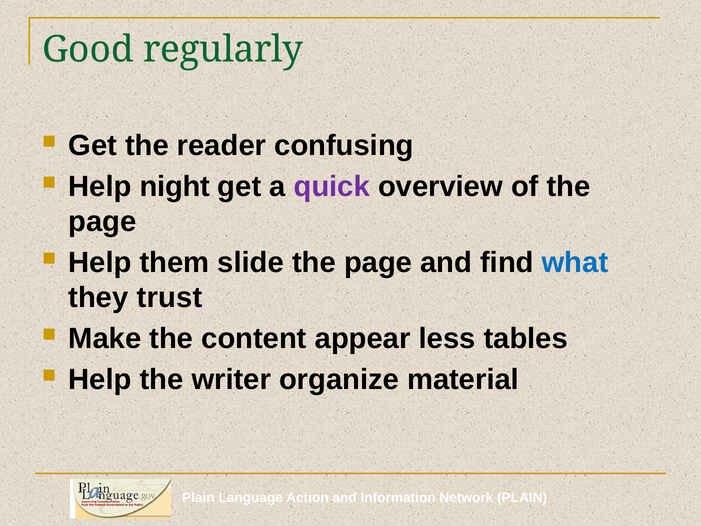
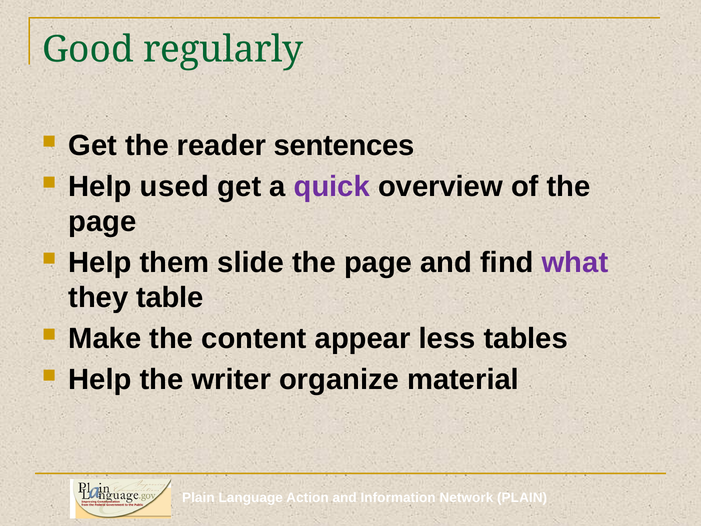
confusing: confusing -> sentences (344, 146)
night: night -> used (174, 187)
what colour: blue -> purple (575, 263)
trust: trust -> table (170, 298)
